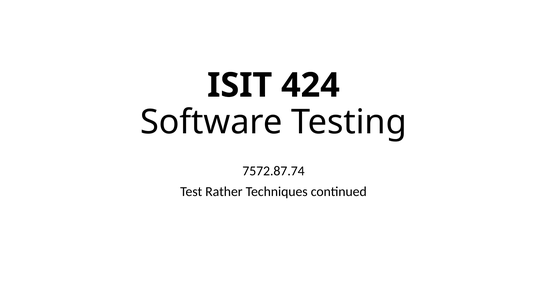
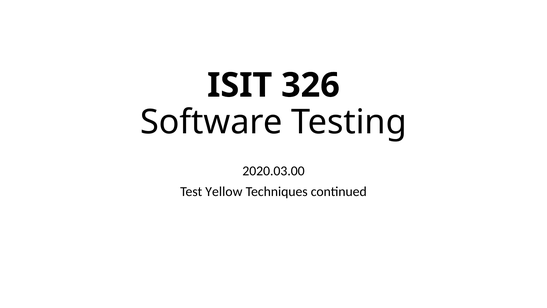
424: 424 -> 326 (310, 85)
7572.87.74: 7572.87.74 -> 2020.03.00 (273, 171)
Rather: Rather -> Yellow (224, 191)
